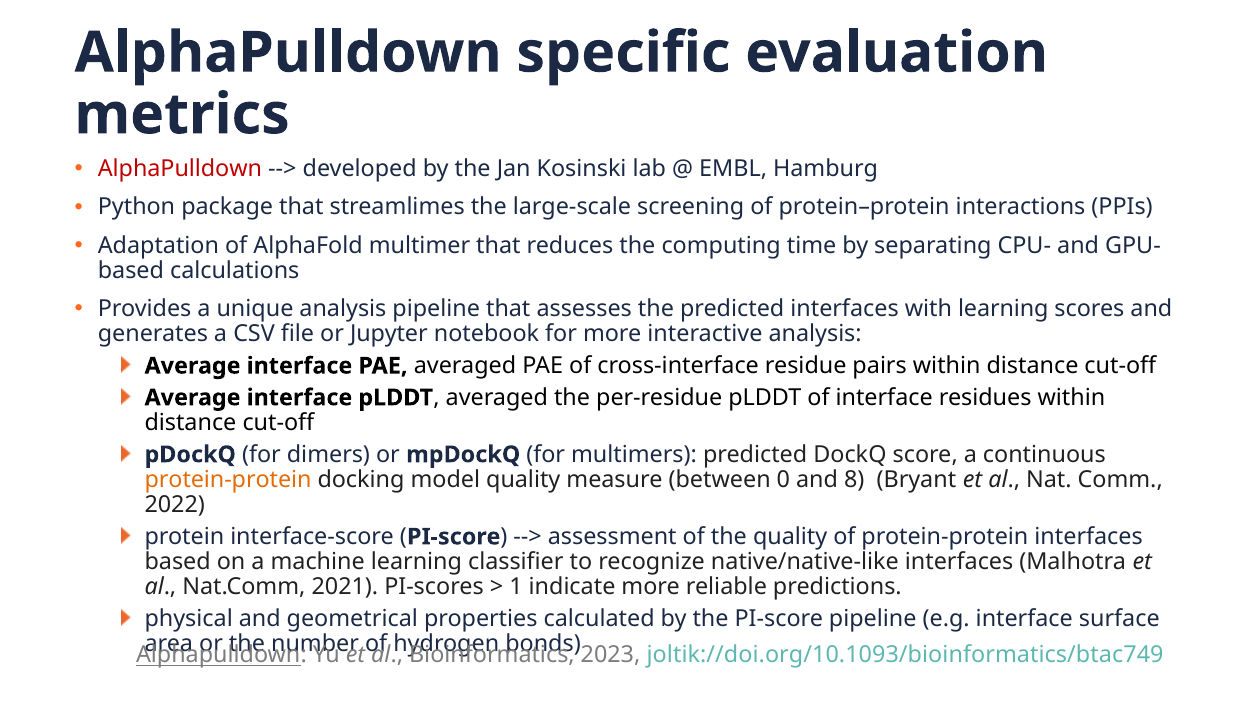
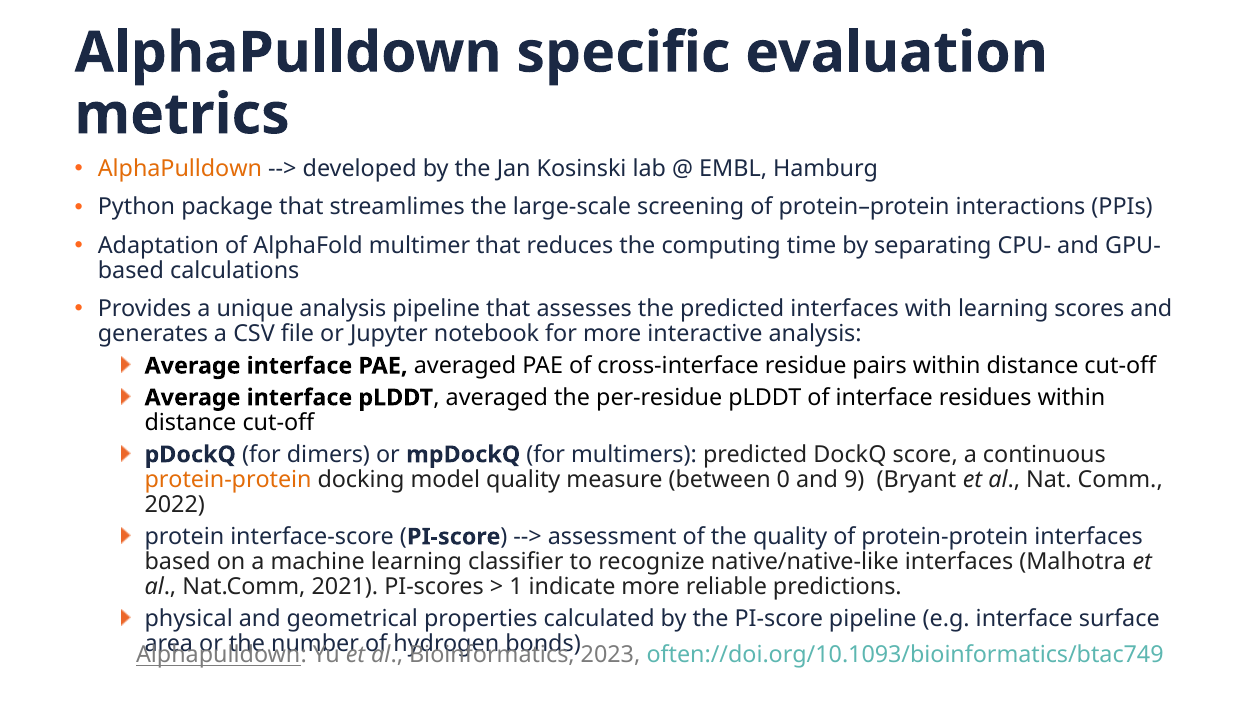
AlphaPulldown colour: red -> orange (180, 169)
8: 8 -> 9 (854, 480)
joltik://doi.org/10.1093/bioinformatics/btac749: joltik://doi.org/10.1093/bioinformatics/btac749 -> often://doi.org/10.1093/bioinformatics/btac749 (905, 655)
